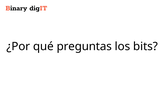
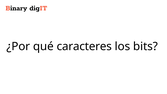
preguntas: preguntas -> caracteres (84, 46)
